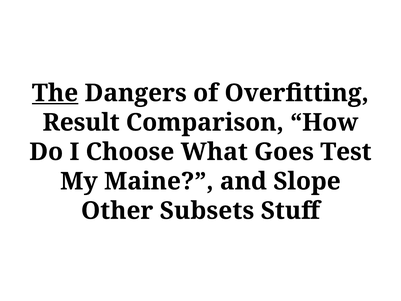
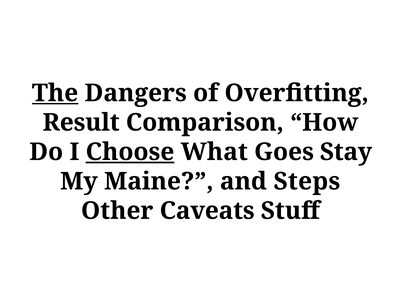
Choose underline: none -> present (130, 152)
Test: Test -> Stay (346, 152)
Slope: Slope -> Steps (307, 181)
Subsets: Subsets -> Caveats (207, 211)
